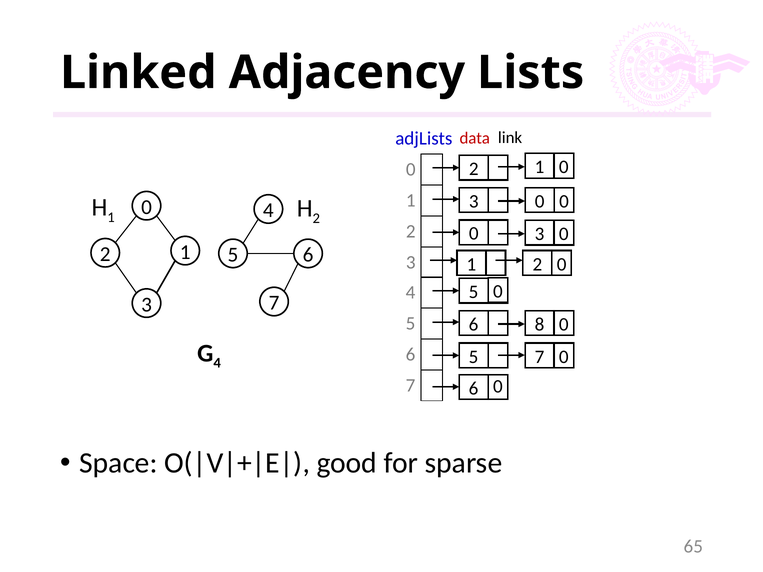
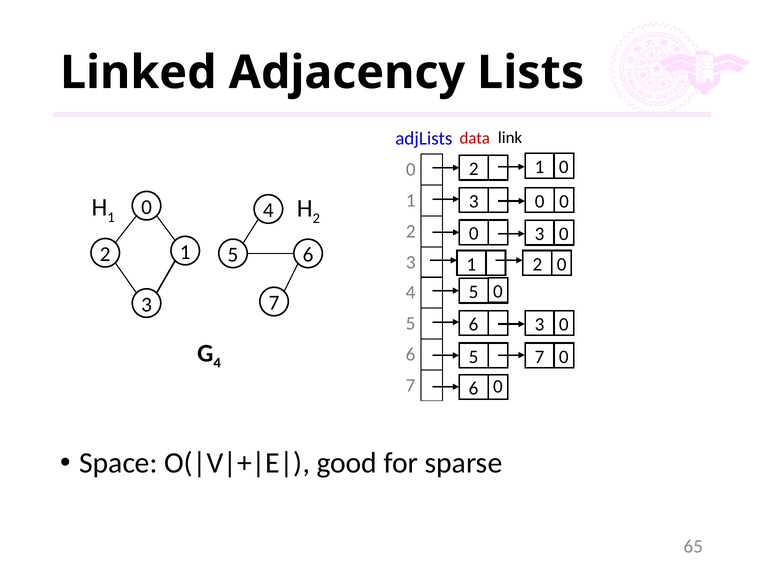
6 8: 8 -> 3 (539, 324)
